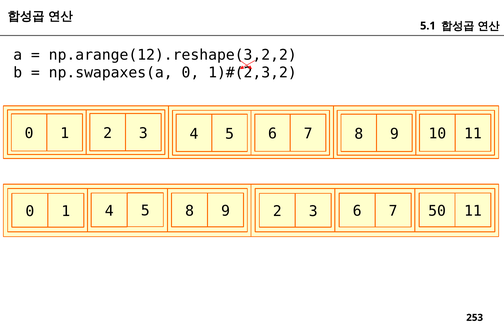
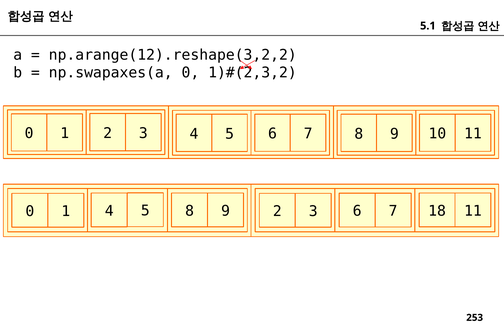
50: 50 -> 18 (437, 211)
